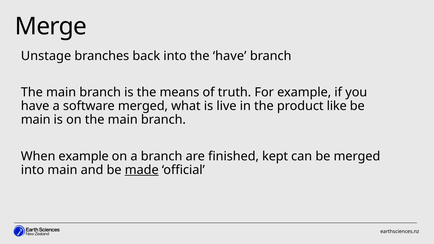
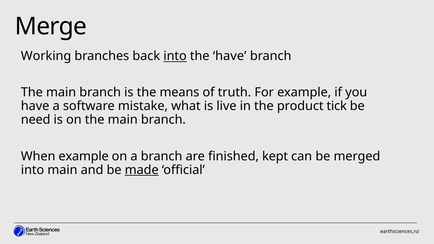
Unstage: Unstage -> Working (46, 56)
into underline: none -> present (175, 56)
software merged: merged -> mistake (143, 106)
like: like -> tick (337, 106)
main: main -> need (36, 120)
